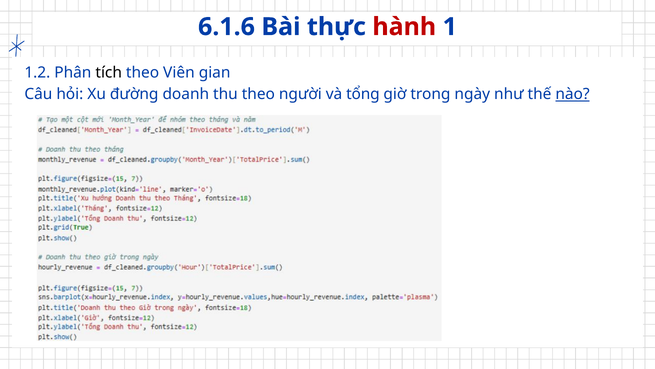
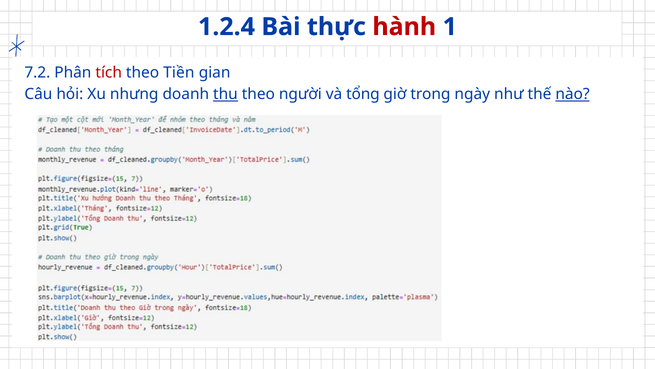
6.1.6: 6.1.6 -> 1.2.4 (226, 27)
1.2: 1.2 -> 7.2 (37, 73)
tích colour: black -> red (109, 73)
Viên: Viên -> Tiền (179, 73)
đường: đường -> nhưng (134, 94)
thu underline: none -> present (225, 94)
